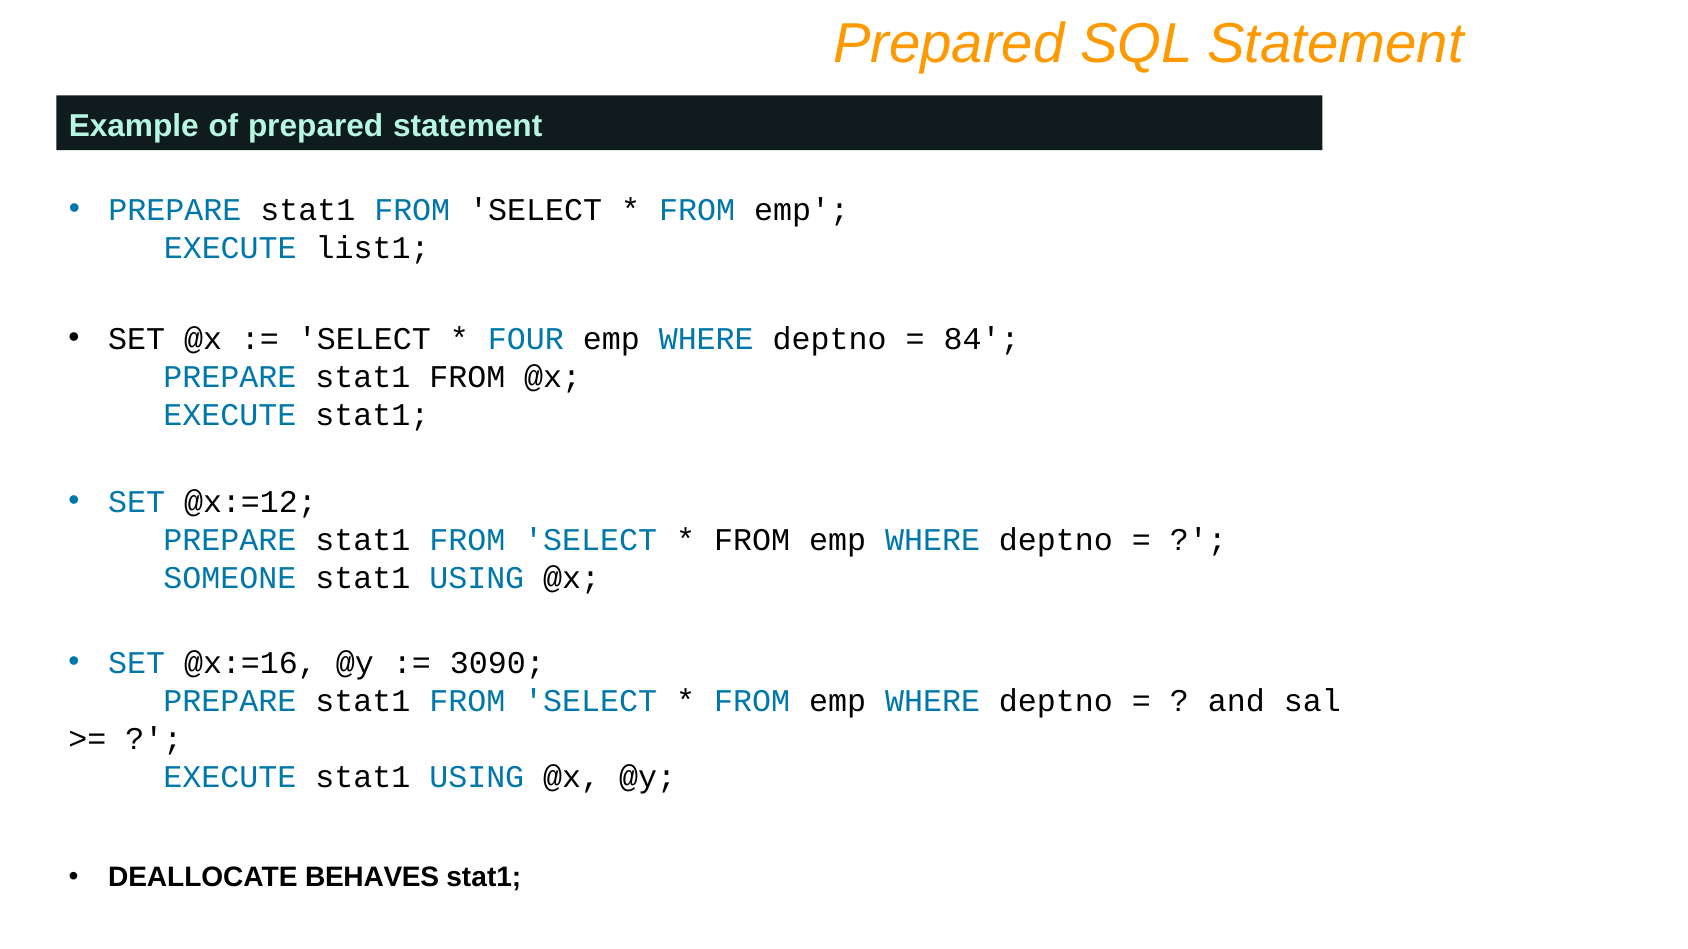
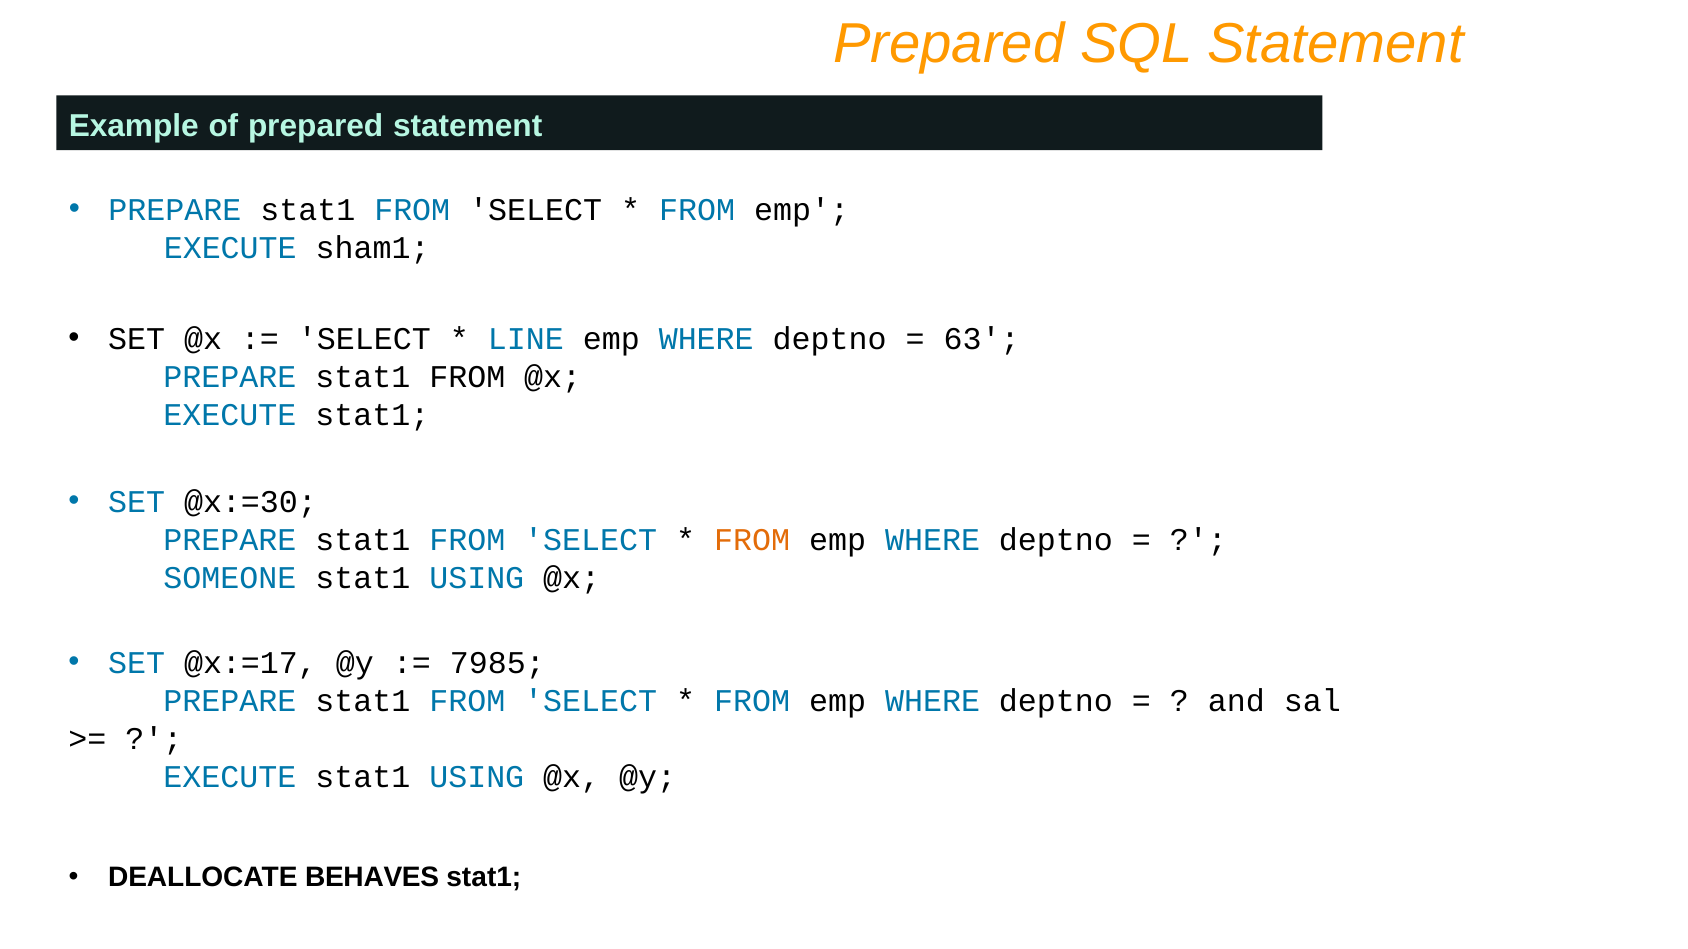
list1: list1 -> sham1 (373, 248)
FOUR: FOUR -> LINE (526, 339)
84: 84 -> 63 (982, 339)
@x:=12: @x:=12 -> @x:=30 (250, 502)
FROM colour: black -> orange (752, 540)
@x:=16: @x:=16 -> @x:=17 (250, 663)
3090: 3090 -> 7985 (497, 663)
